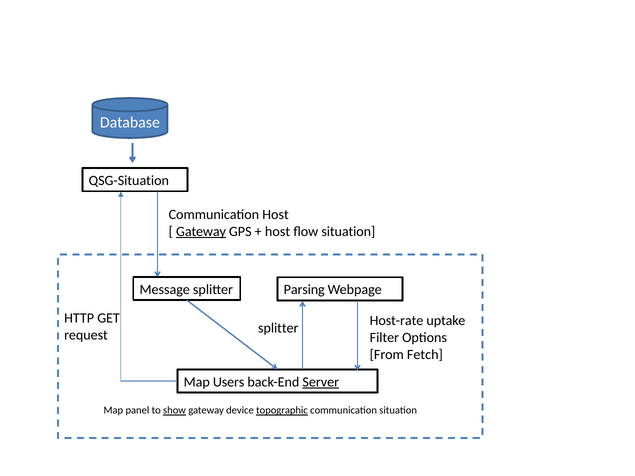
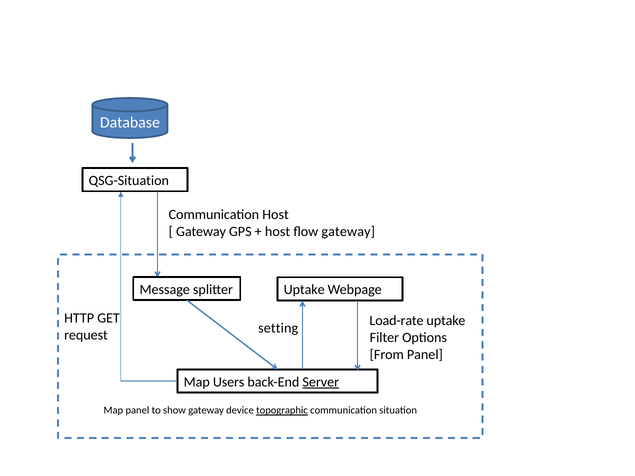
Gateway underline: present -> none (201, 232)
flow situation: situation -> gateway (348, 232)
splitter Parsing: Parsing -> Uptake (304, 290)
Host-rate: Host-rate -> Load-rate (397, 321)
splitter: splitter -> setting (278, 328)
From Fetch: Fetch -> Panel (425, 355)
show underline: present -> none (175, 411)
